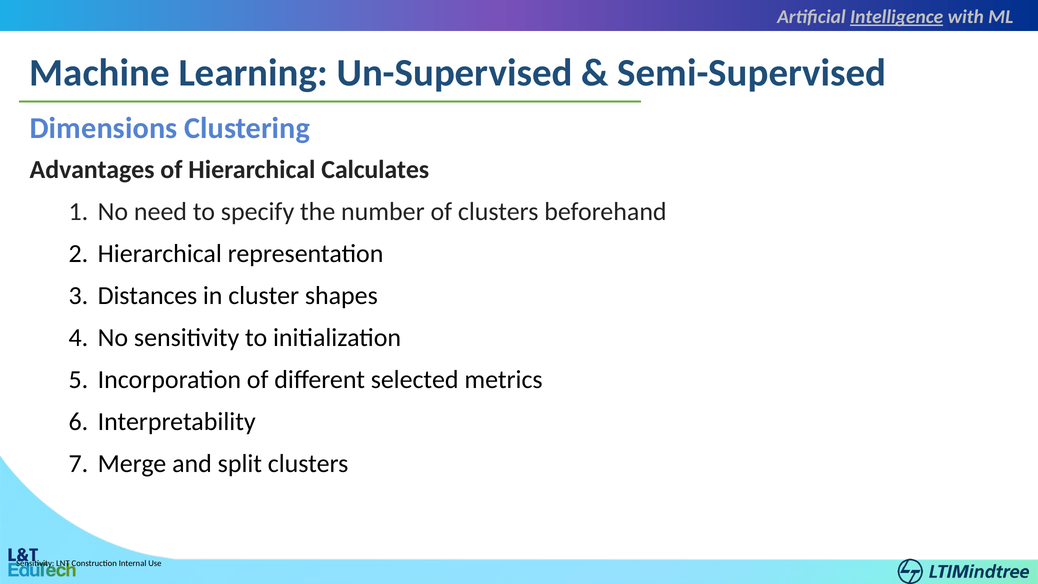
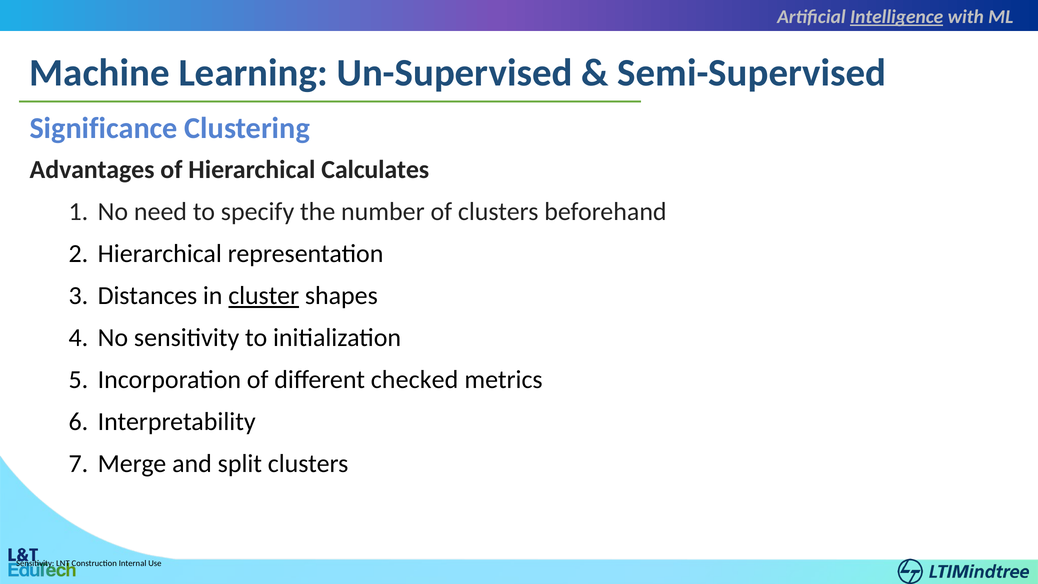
Dimensions: Dimensions -> Significance (104, 128)
cluster underline: none -> present (264, 296)
selected: selected -> checked (415, 380)
